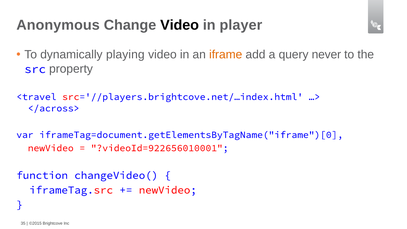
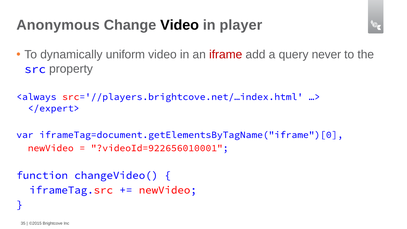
playing: playing -> uniform (125, 55)
iframe colour: orange -> red (226, 55)
<travel: <travel -> <always (36, 97)
</across>: </across> -> </expert> (54, 108)
